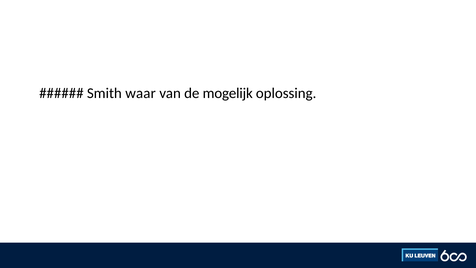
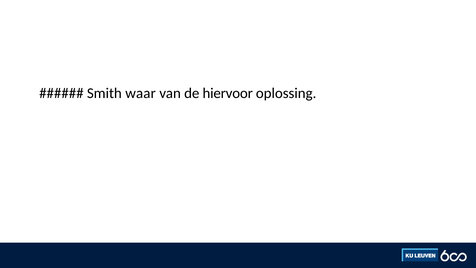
mogelijk: mogelijk -> hiervoor (228, 93)
